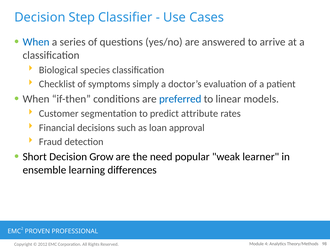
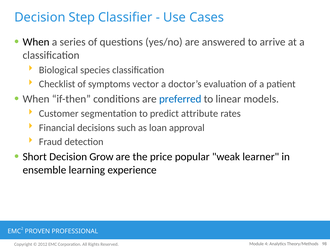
When colour: blue -> black (36, 42)
simply: simply -> vector (146, 84)
need: need -> price (161, 156)
differences: differences -> experience (132, 170)
